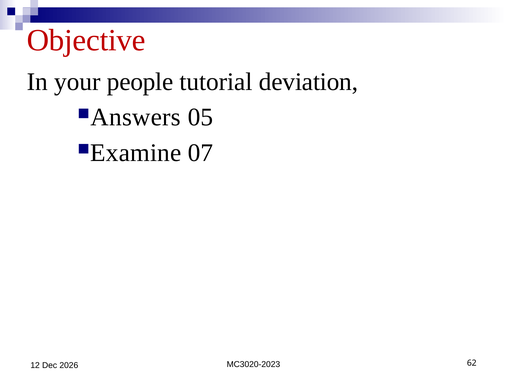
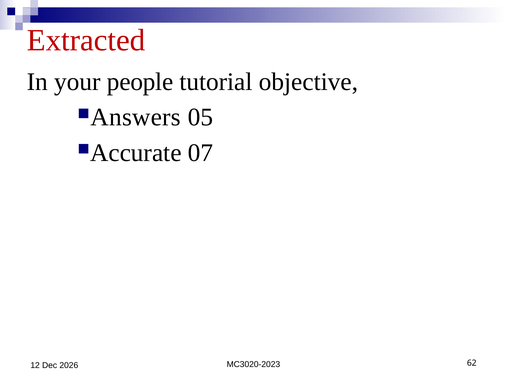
Objective: Objective -> Extracted (86, 40)
deviation: deviation -> objective (308, 82)
Examine: Examine -> Accurate (136, 153)
